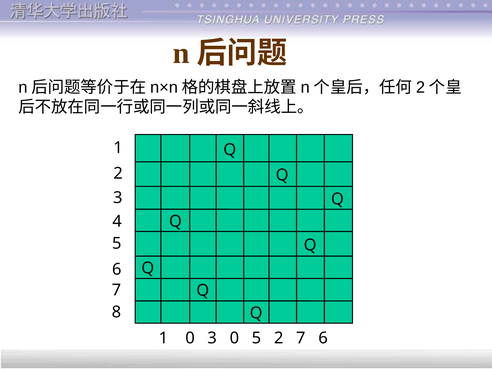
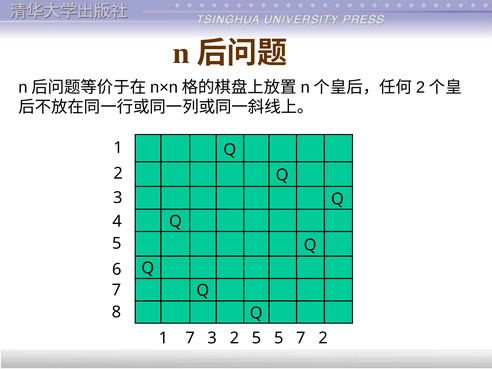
1 0: 0 -> 7 (190, 338)
3 0: 0 -> 2 (234, 338)
5 2: 2 -> 5 (279, 338)
7 6: 6 -> 2 (323, 338)
